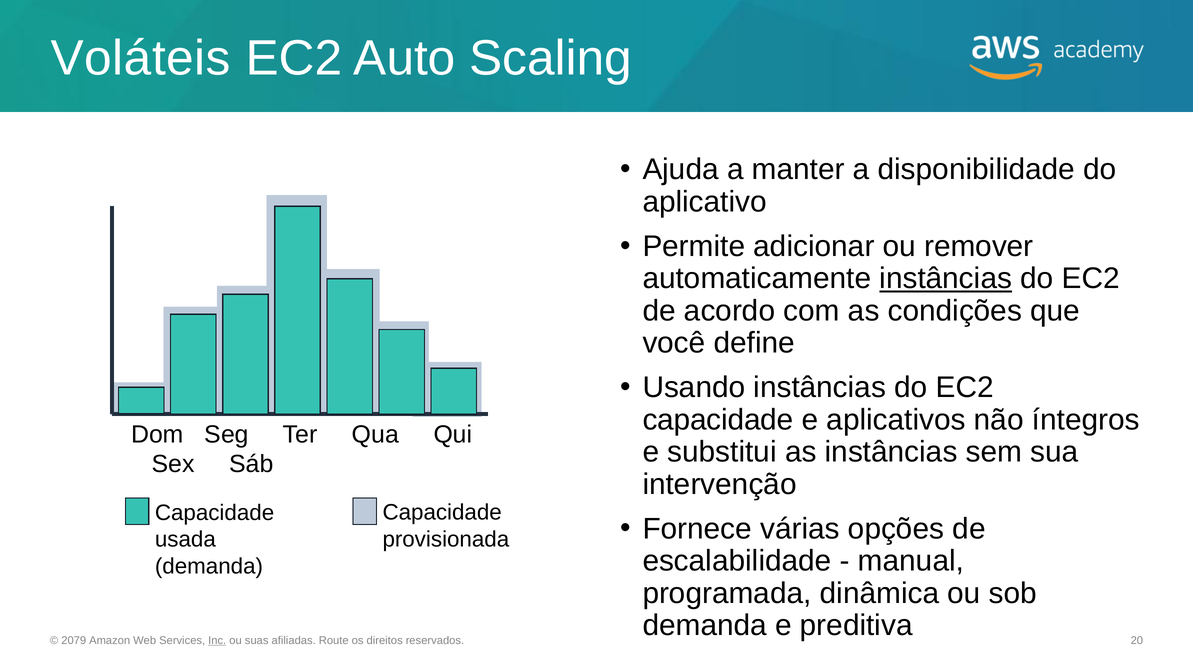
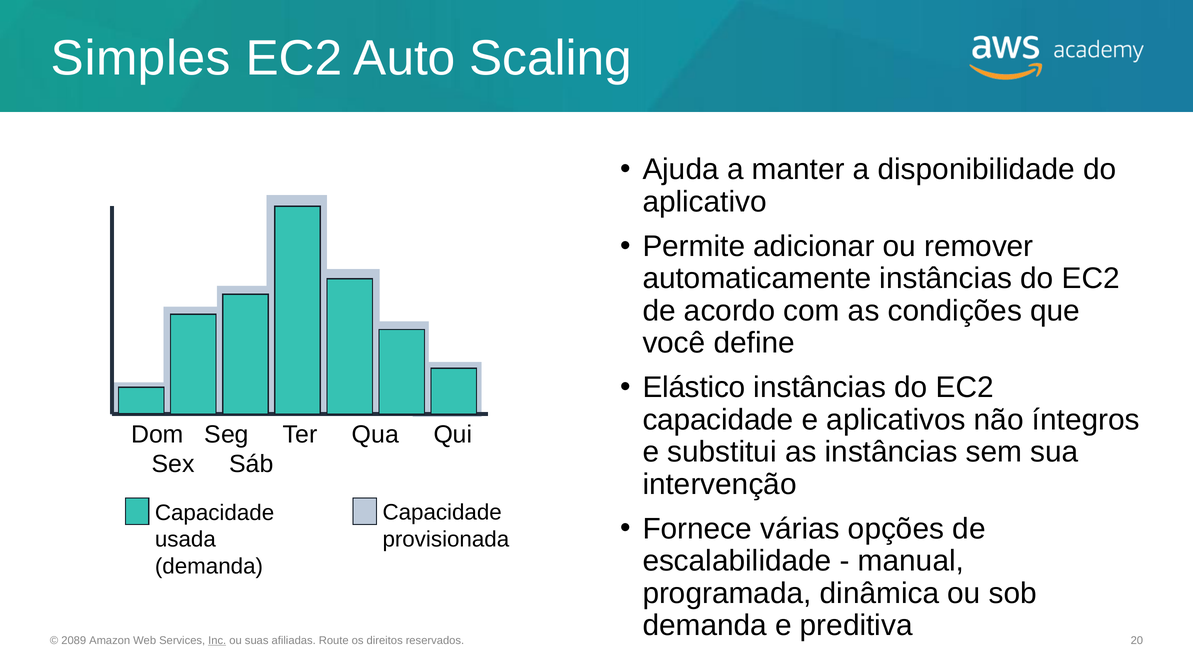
Voláteis: Voláteis -> Simples (141, 59)
instâncias underline: present -> none (946, 279)
Usando: Usando -> Elástico (694, 388)
2079: 2079 -> 2089 (74, 641)
